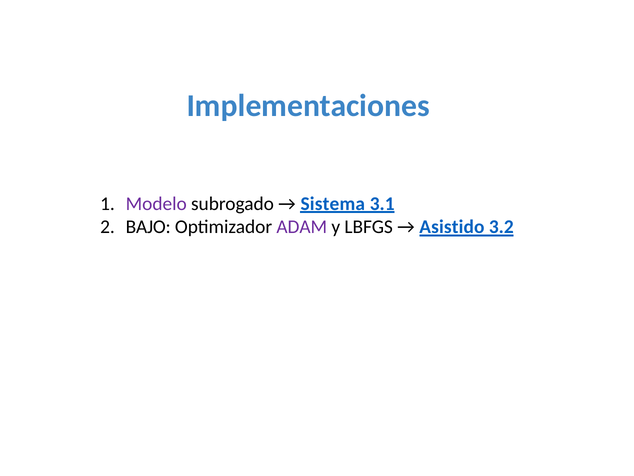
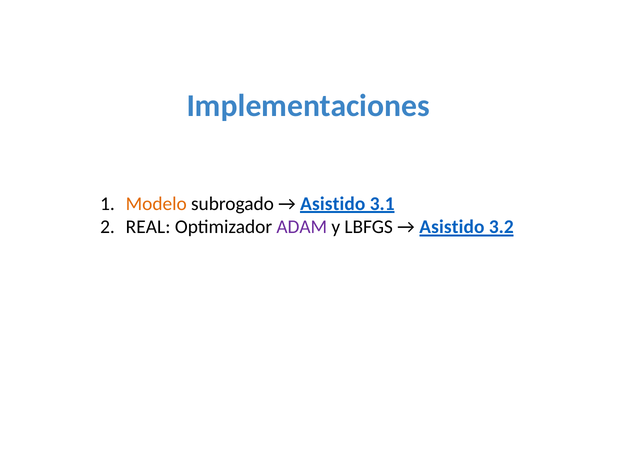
Modelo colour: purple -> orange (156, 204)
Sistema: Sistema -> Asistido (333, 204)
BAJO: BAJO -> REAL (148, 227)
